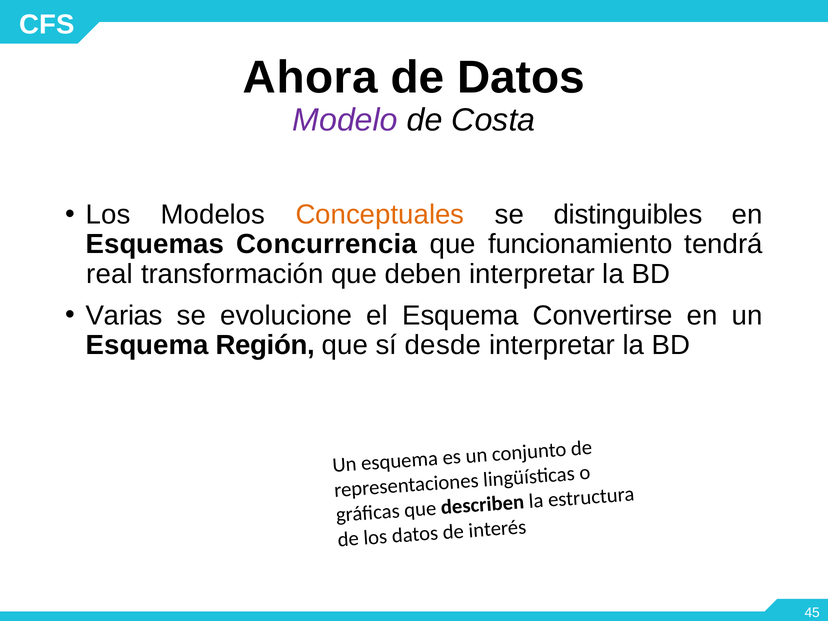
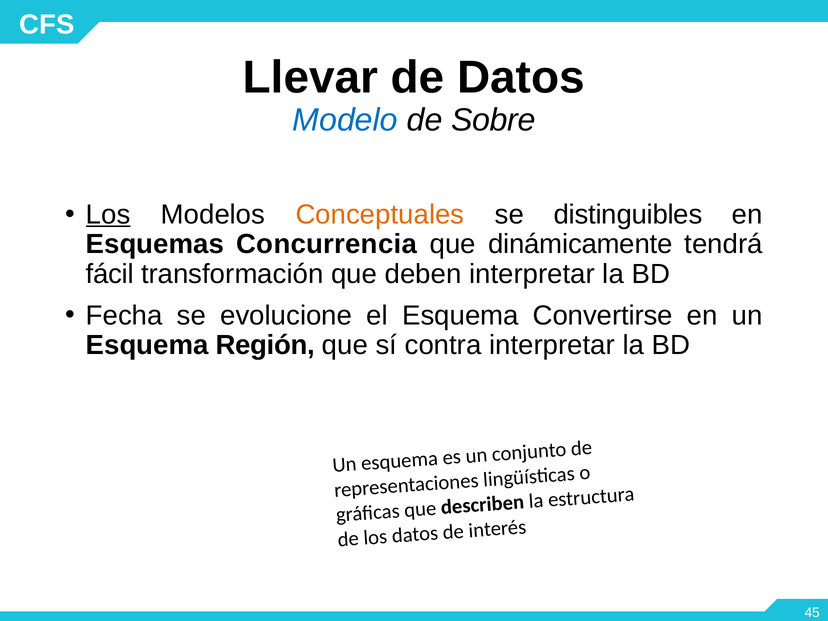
Ahora: Ahora -> Llevar (311, 78)
Modelo colour: purple -> blue (345, 120)
Costa: Costa -> Sobre (493, 120)
Los underline: none -> present (108, 215)
funcionamiento: funcionamiento -> dinámicamente (580, 244)
real: real -> fácil (110, 274)
Varias: Varias -> Fecha (124, 315)
desde: desde -> contra (443, 345)
